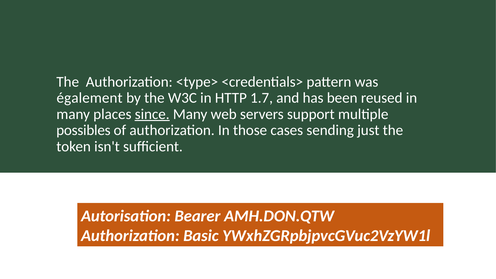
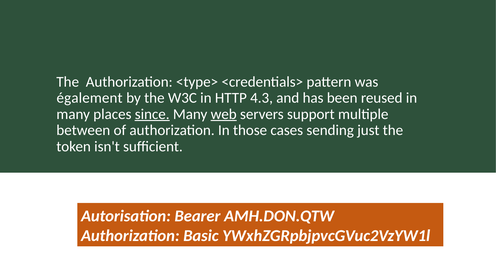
1.7: 1.7 -> 4.3 (262, 98)
web underline: none -> present (224, 114)
possibles: possibles -> between (83, 130)
